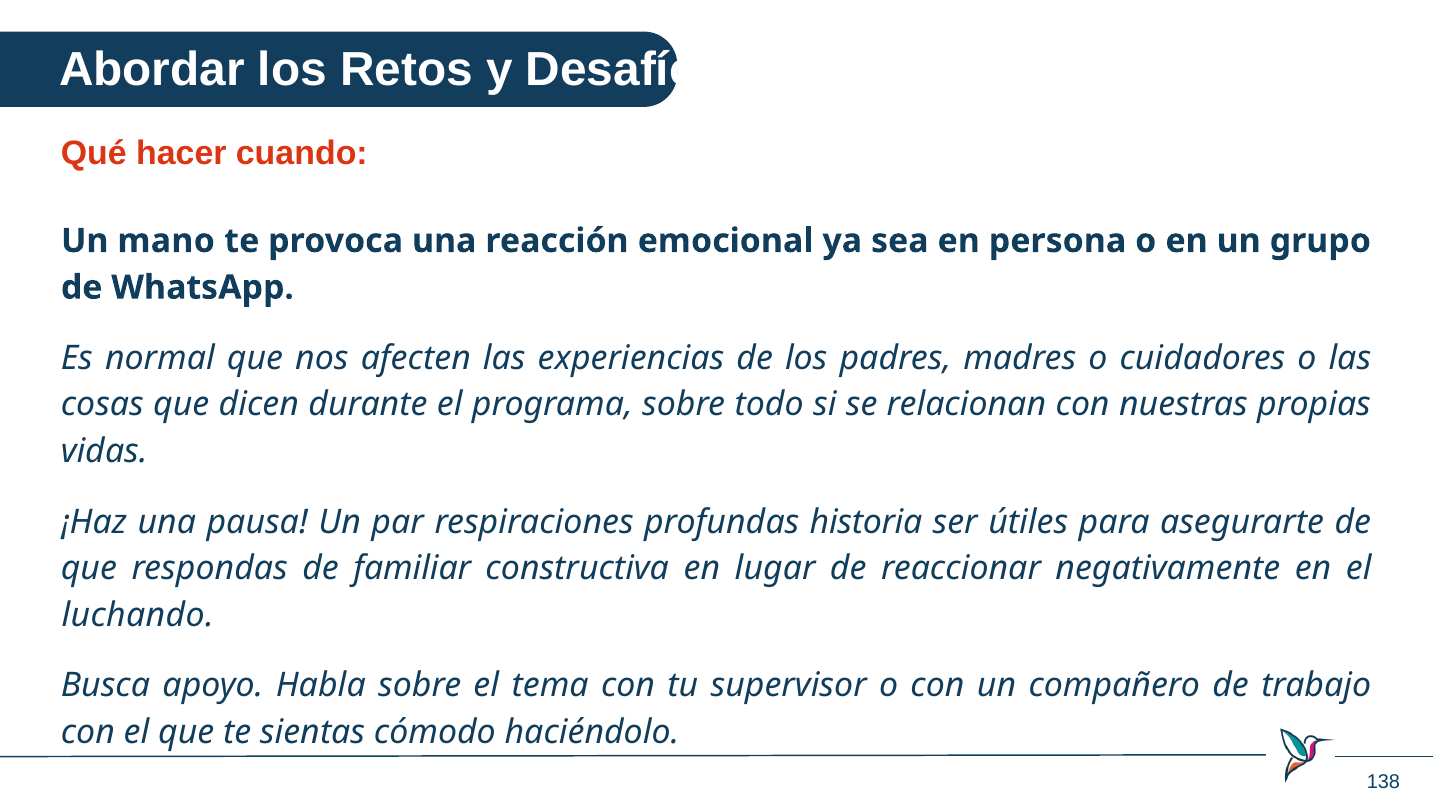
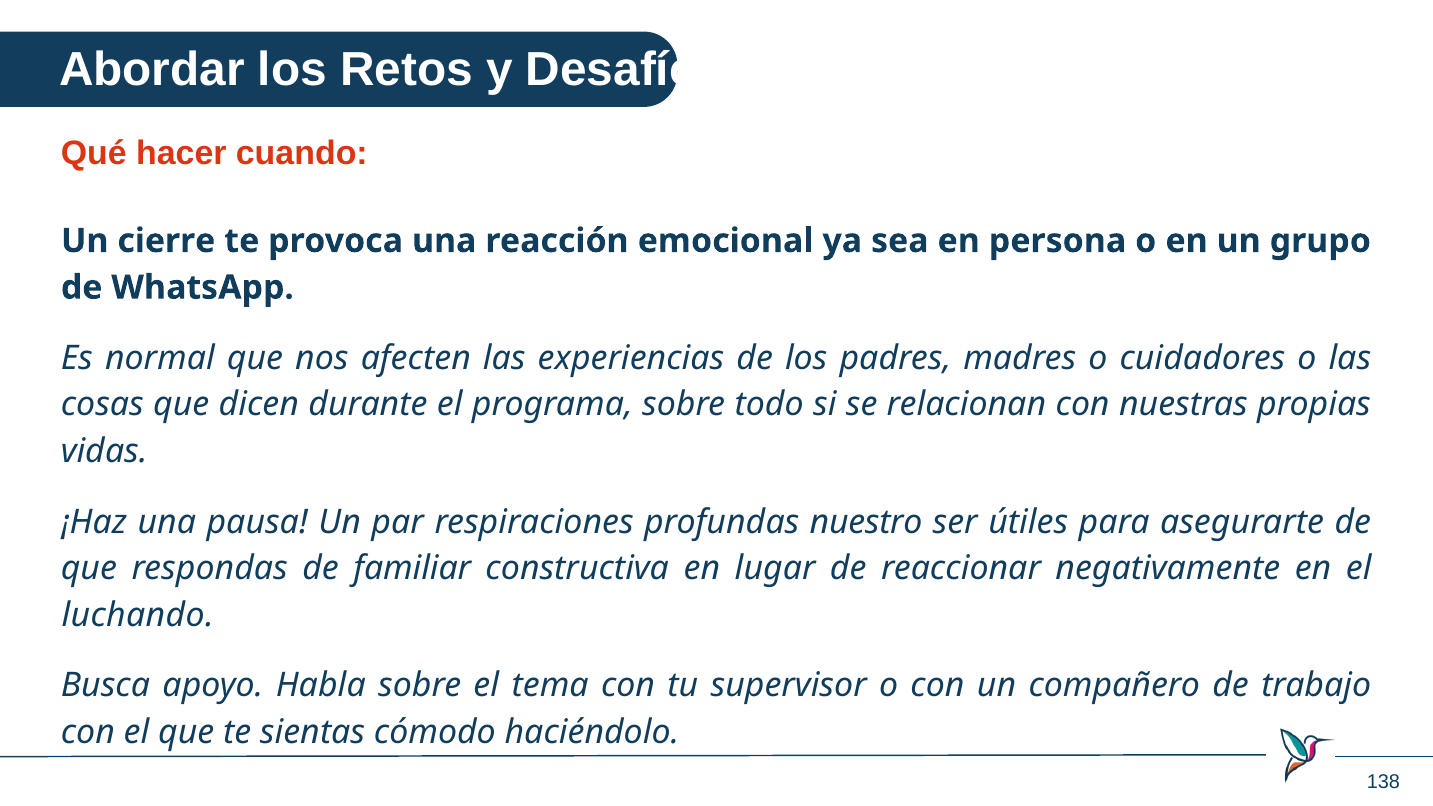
mano: mano -> cierre (166, 241)
historia: historia -> nuestro (866, 522)
